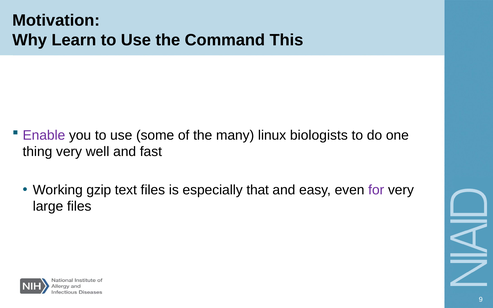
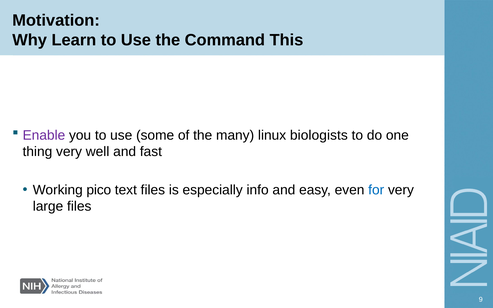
gzip: gzip -> pico (99, 190)
that: that -> info (258, 190)
for colour: purple -> blue (376, 190)
